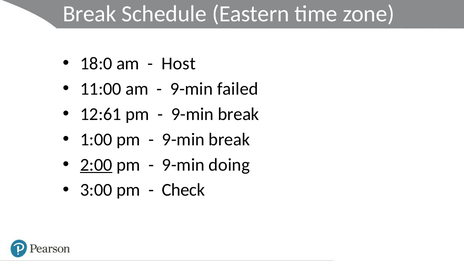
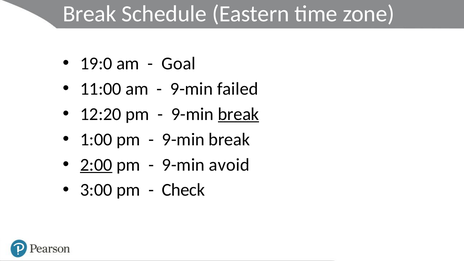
18:0: 18:0 -> 19:0 (96, 64)
Host: Host -> Goal (179, 64)
12:61: 12:61 -> 12:20 (101, 114)
break underline: none -> present (239, 114)
doing: doing -> avoid (229, 165)
